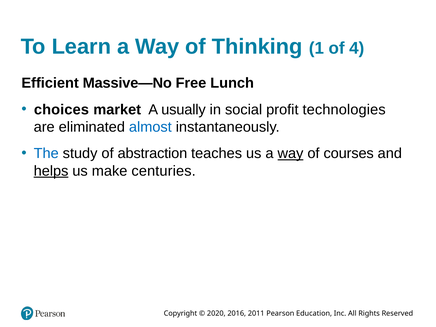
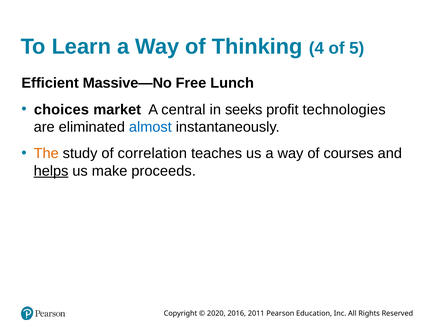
1: 1 -> 4 (316, 48)
4: 4 -> 5 (357, 48)
usually: usually -> central (183, 110)
social: social -> seeks (244, 110)
The colour: blue -> orange (46, 154)
abstraction: abstraction -> correlation (152, 154)
way underline: present -> none (290, 154)
centuries: centuries -> proceeds (164, 171)
